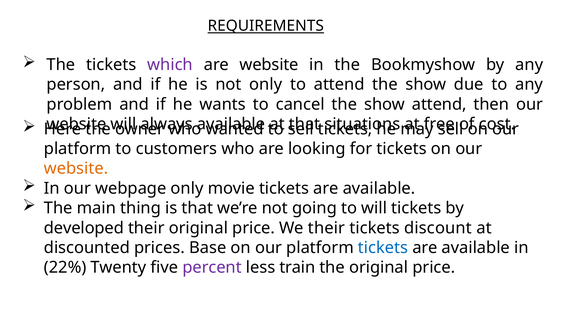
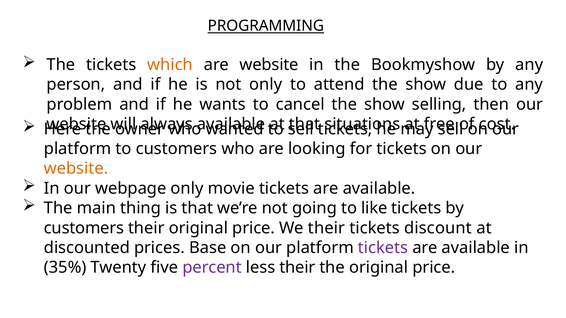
REQUIREMENTS: REQUIREMENTS -> PROGRAMMING (266, 26)
which colour: purple -> orange (170, 65)
show attend: attend -> selling (439, 104)
to will: will -> like (374, 208)
developed: developed -> customers (84, 228)
tickets colour: blue -> purple (383, 248)
22%: 22% -> 35% (65, 268)
less train: train -> their (297, 268)
